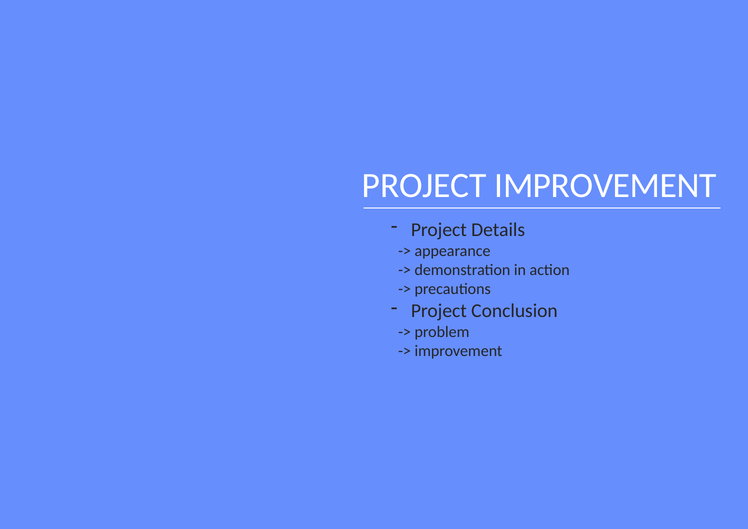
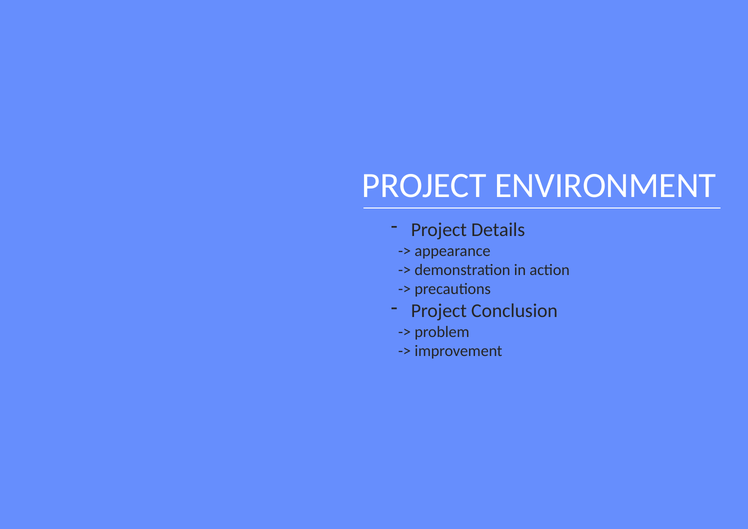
PROJECT IMPROVEMENT: IMPROVEMENT -> ENVIRONMENT (605, 186)
